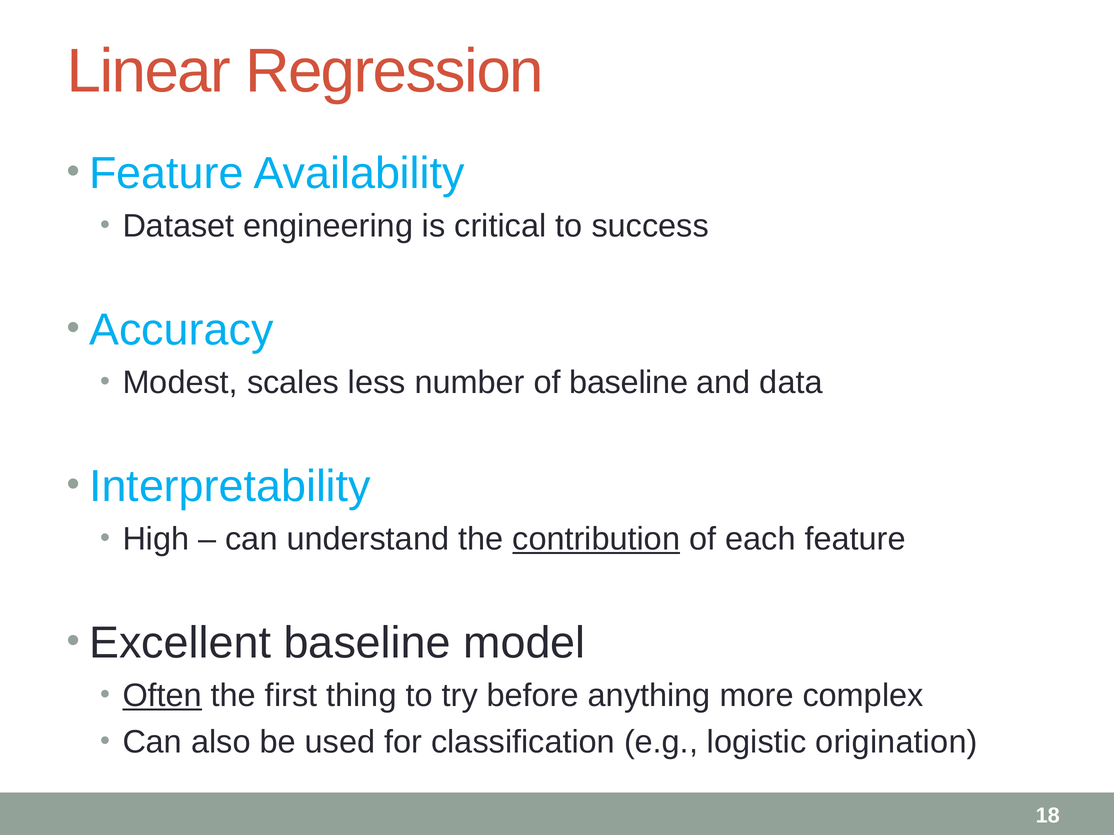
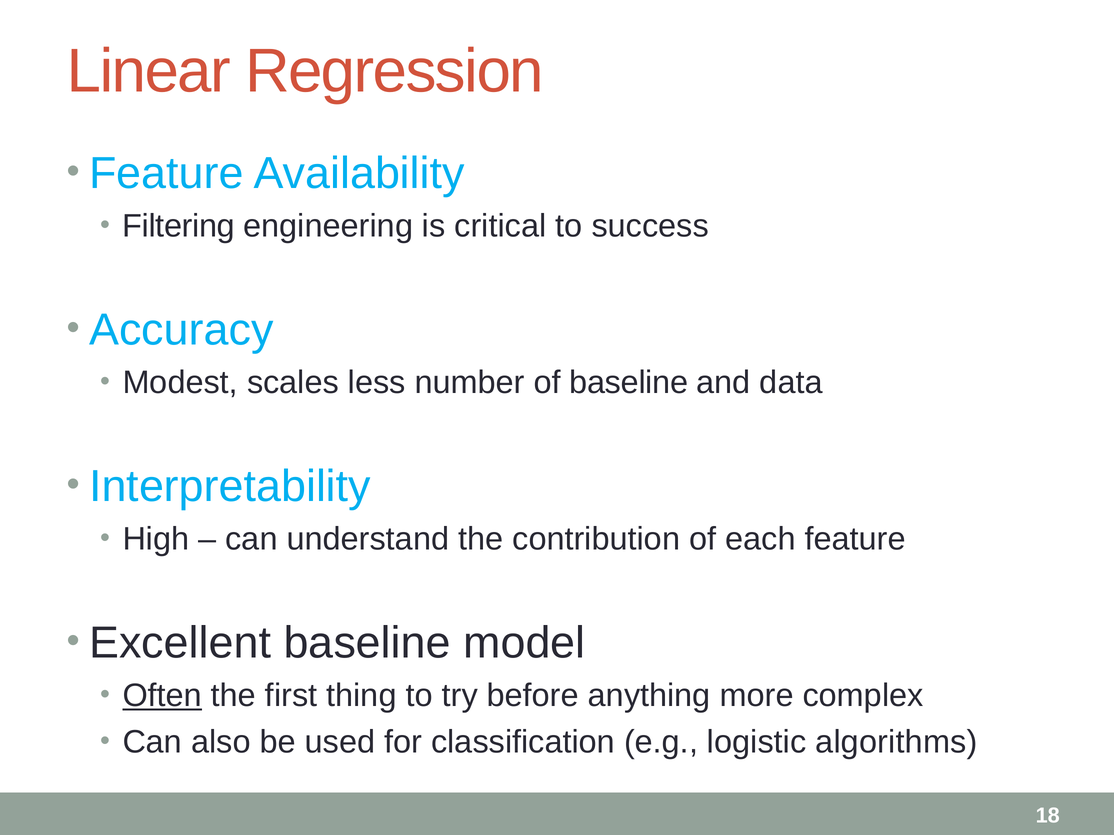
Dataset: Dataset -> Filtering (179, 226)
contribution underline: present -> none (596, 540)
origination: origination -> algorithms (896, 743)
